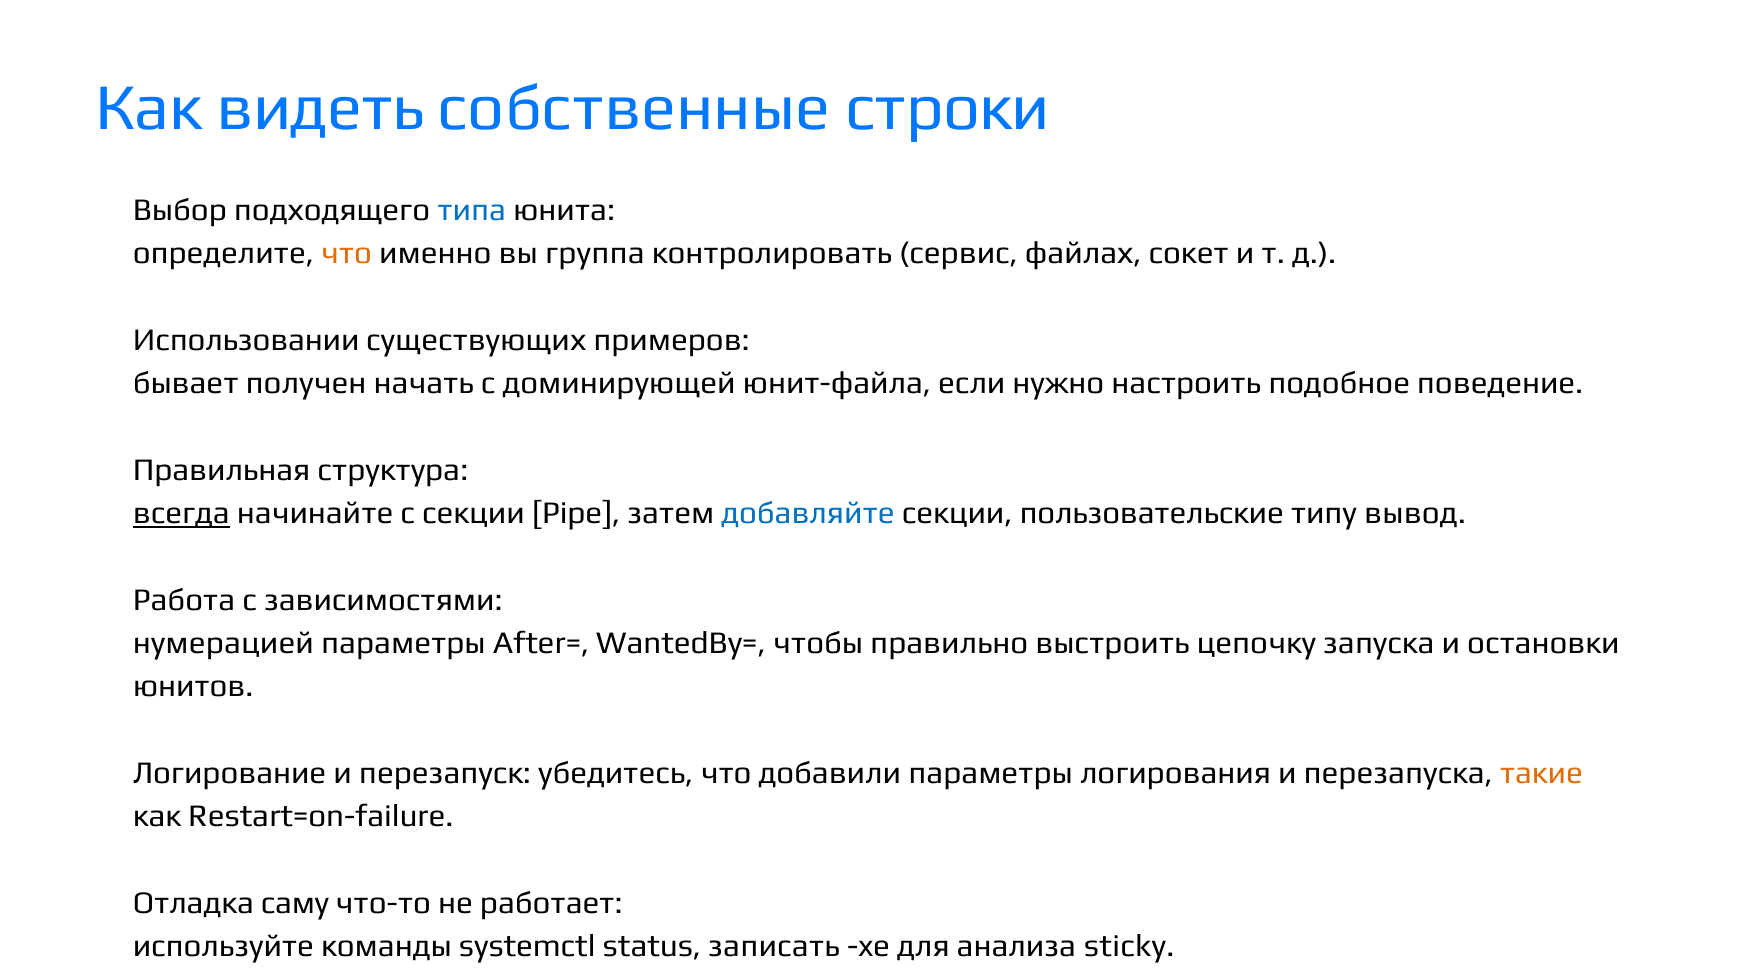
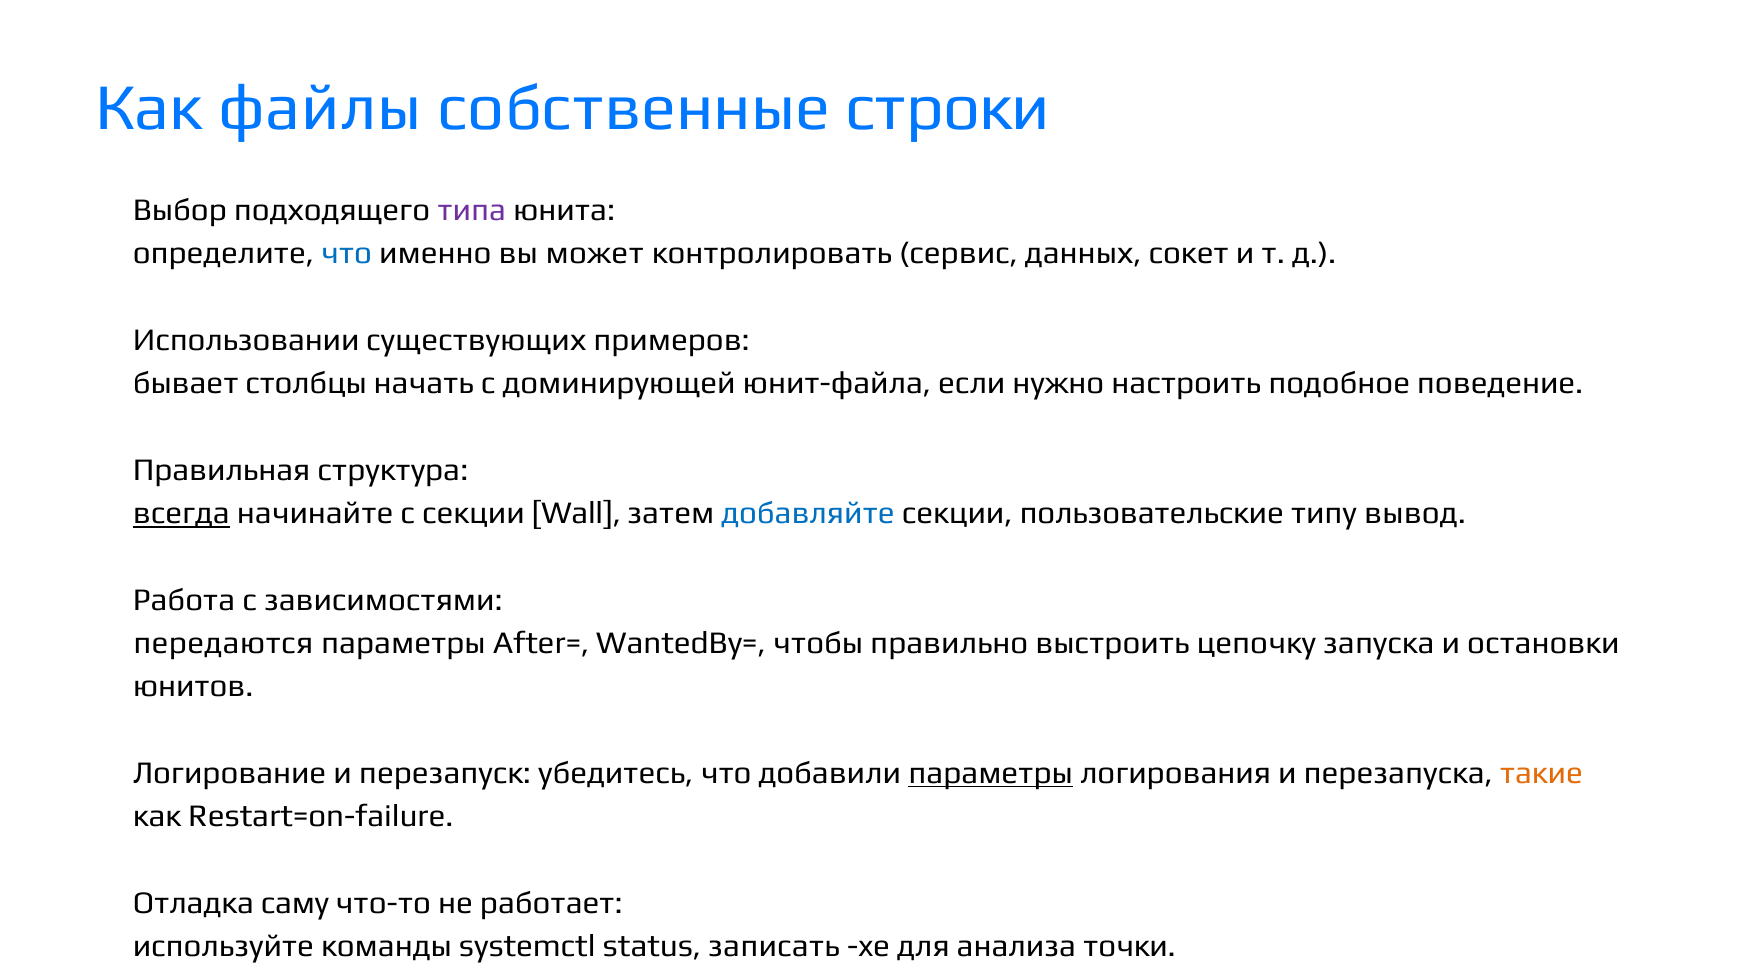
видеть: видеть -> файлы (320, 108)
типа colour: blue -> purple (472, 210)
что colour: orange -> blue (346, 253)
группа: группа -> может (595, 253)
файлах: файлах -> данных (1083, 253)
получен: получен -> столбцы (306, 383)
Pipe: Pipe -> Wall (576, 513)
нумерацией: нумерацией -> передаются (223, 643)
параметры underline: none -> present (991, 773)
sticky: sticky -> точки (1129, 947)
